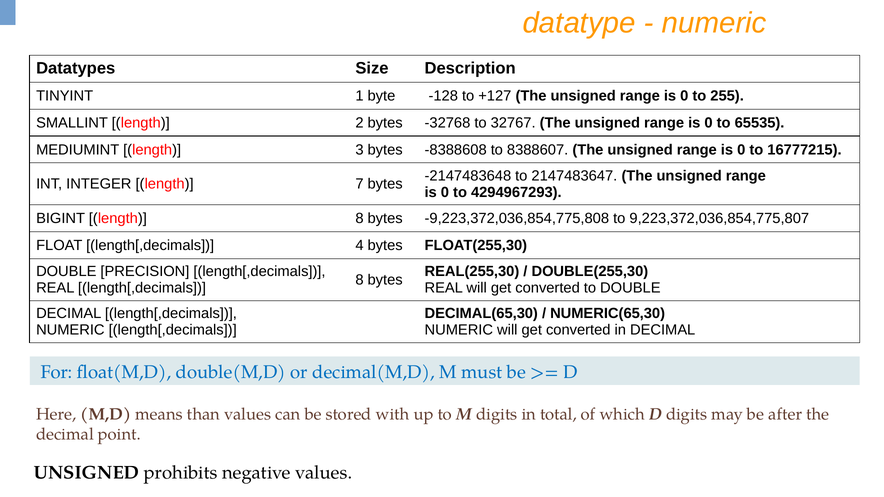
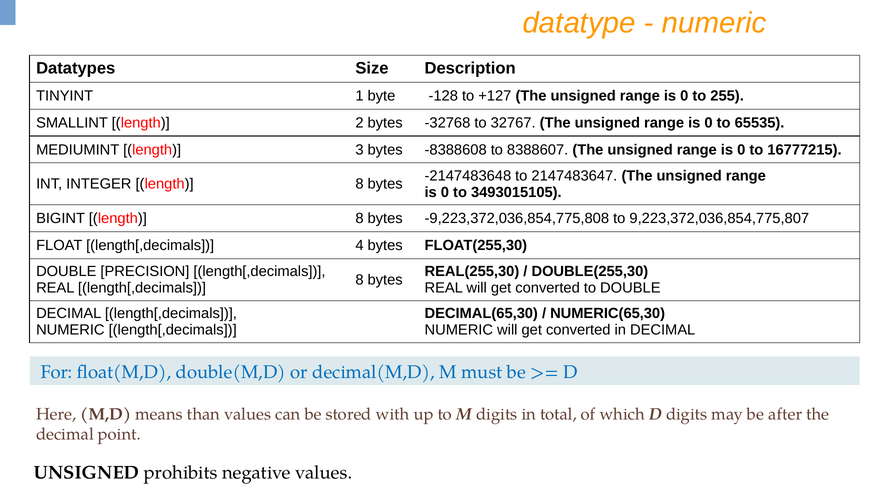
INTEGER length 7: 7 -> 8 (360, 184)
4294967293: 4294967293 -> 3493015105 (516, 192)
